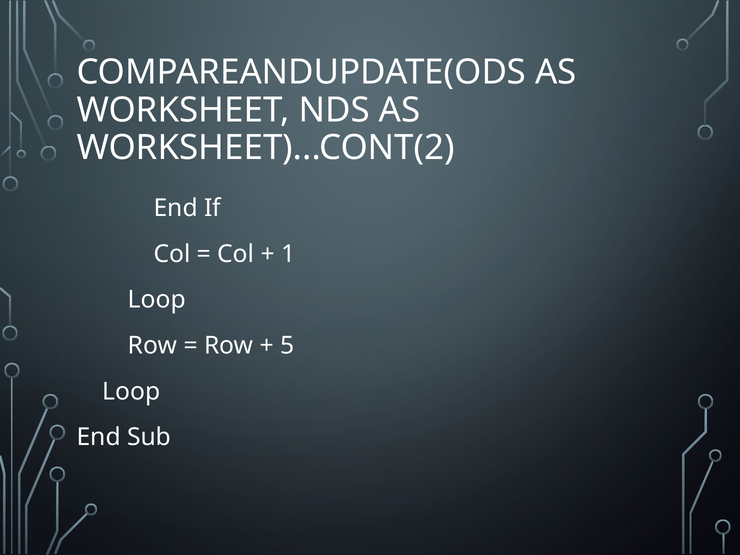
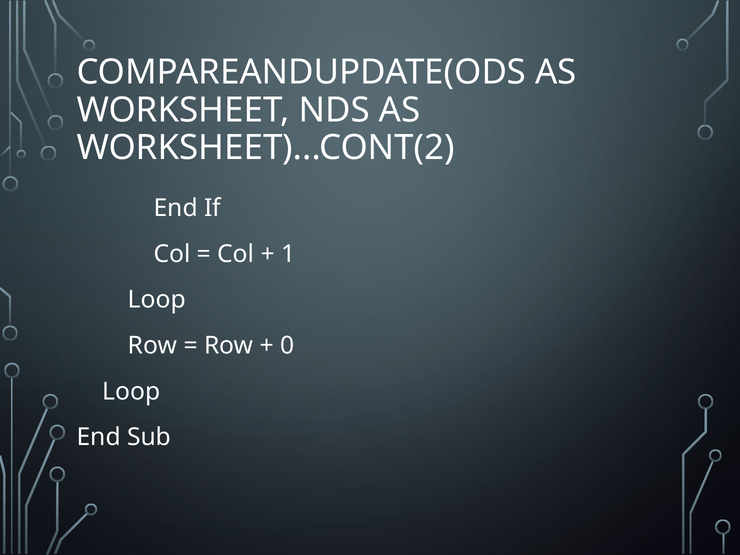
5: 5 -> 0 (287, 346)
